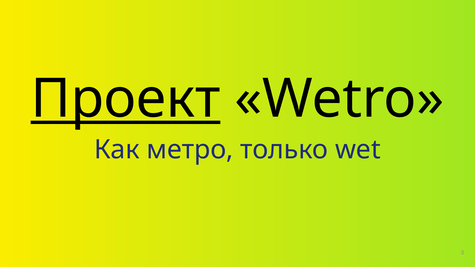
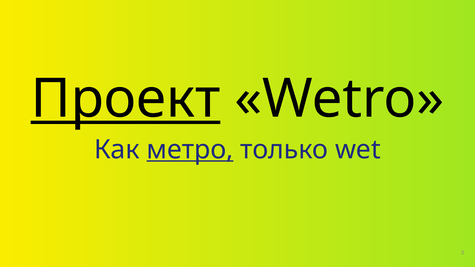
метро underline: none -> present (190, 150)
